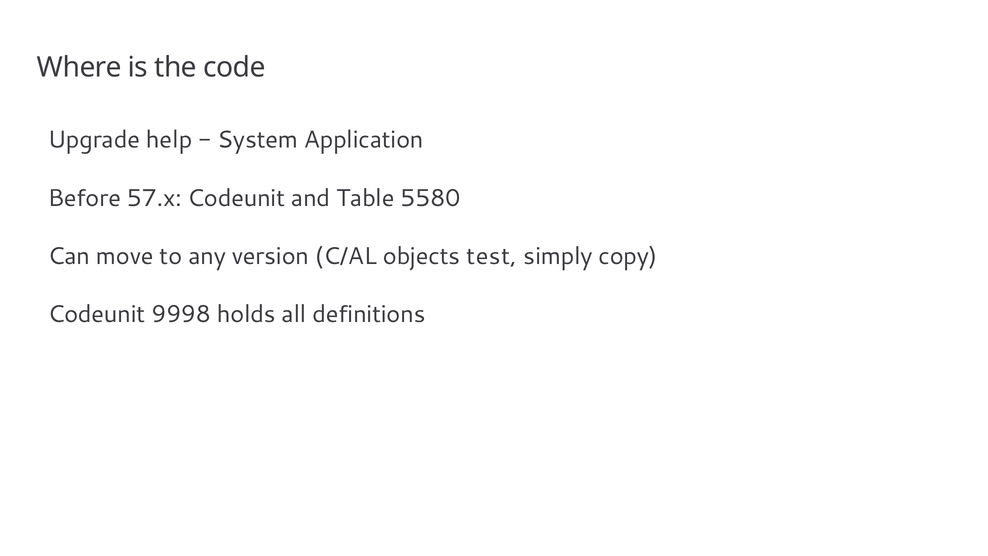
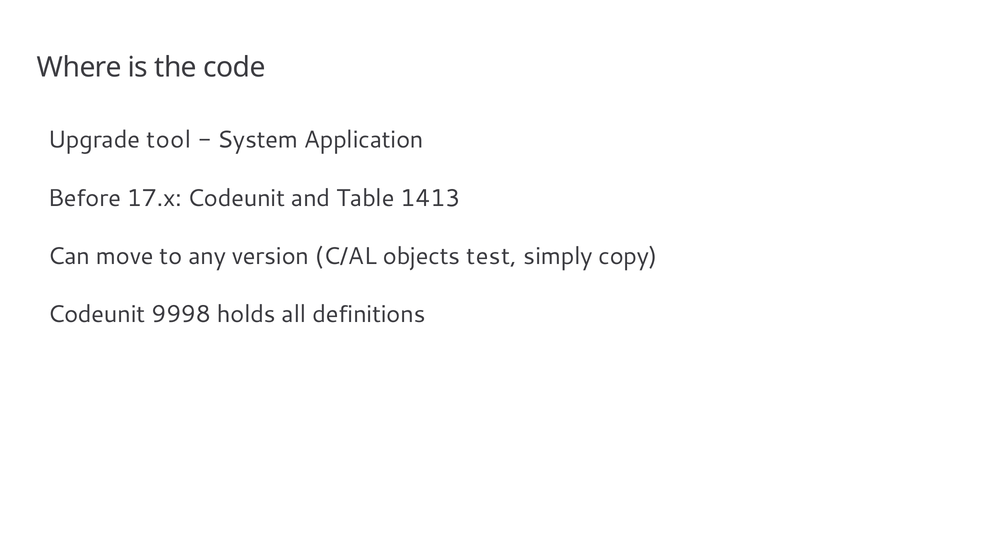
help: help -> tool (169, 140)
57.x: 57.x -> 17.x (154, 198)
5580: 5580 -> 1413 (430, 198)
